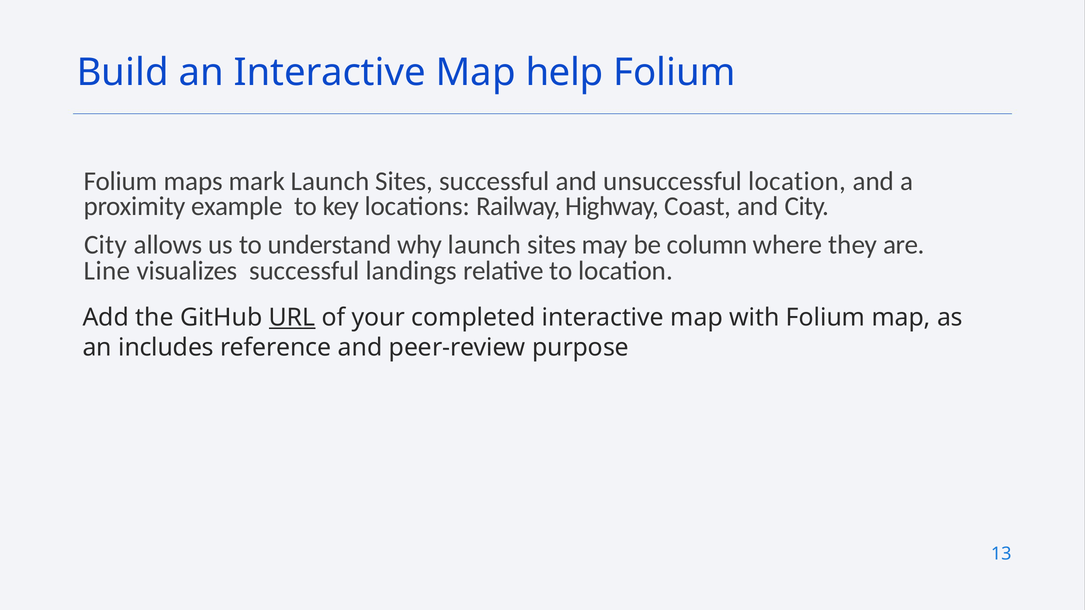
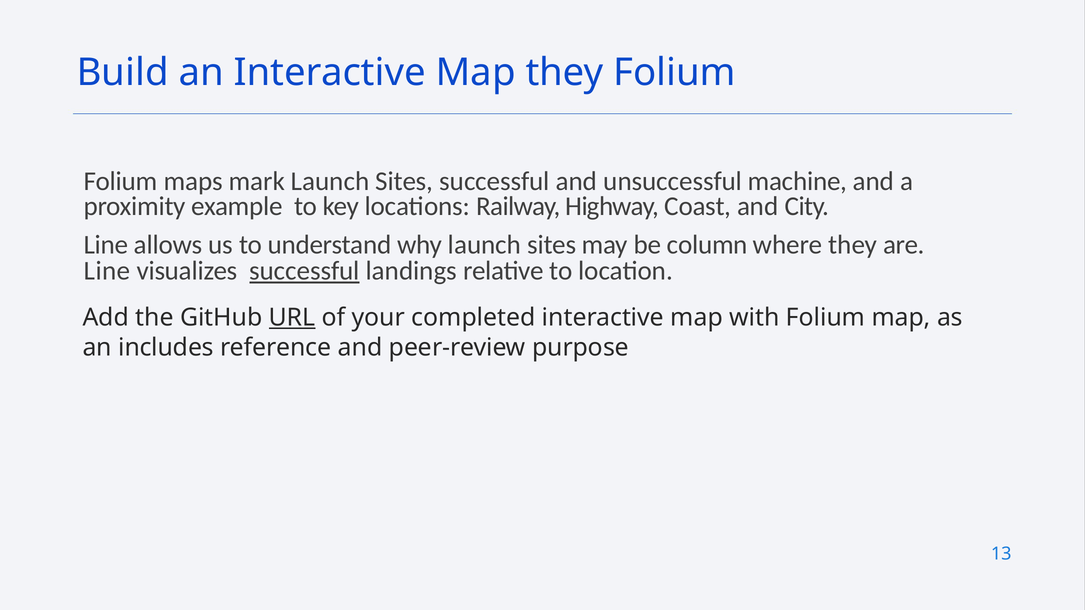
Map help: help -> they (565, 72)
unsuccessful location: location -> machine (797, 181)
City: City -> Line (106, 245)
successful underline: none -> present (304, 271)
